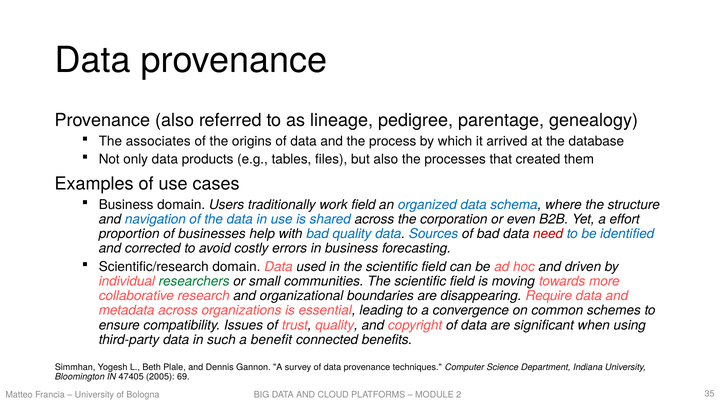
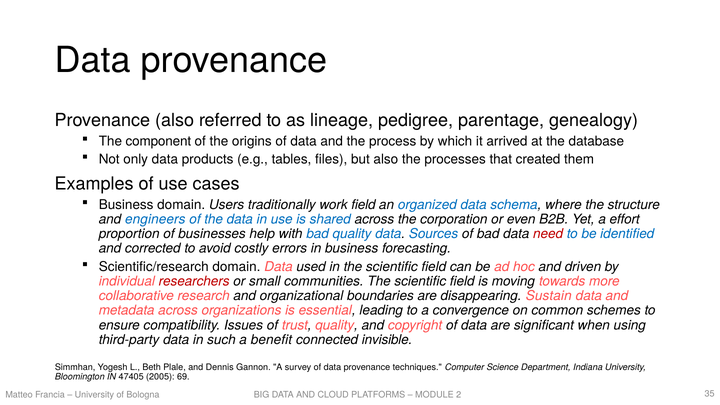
associates: associates -> component (158, 141)
navigation: navigation -> engineers (155, 219)
researchers colour: green -> red (194, 281)
Require: Require -> Sustain (549, 296)
benefits: benefits -> invisible (387, 340)
